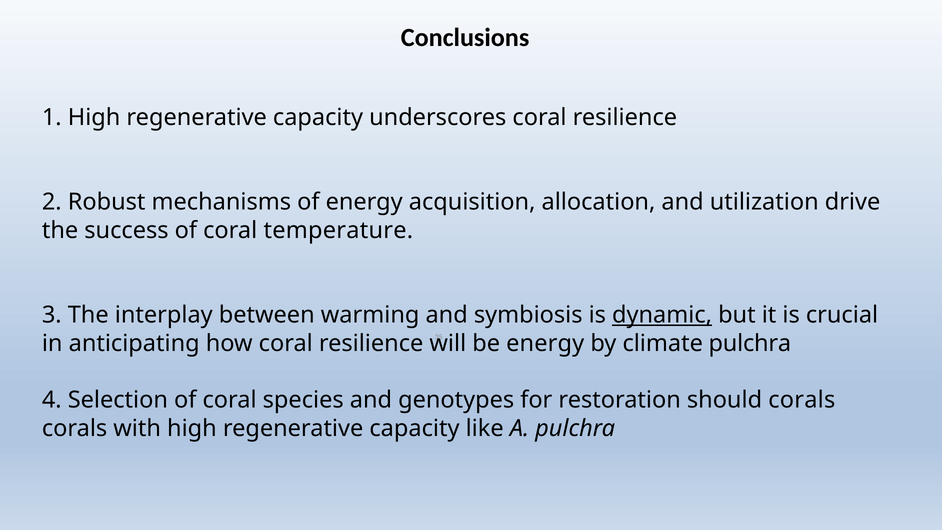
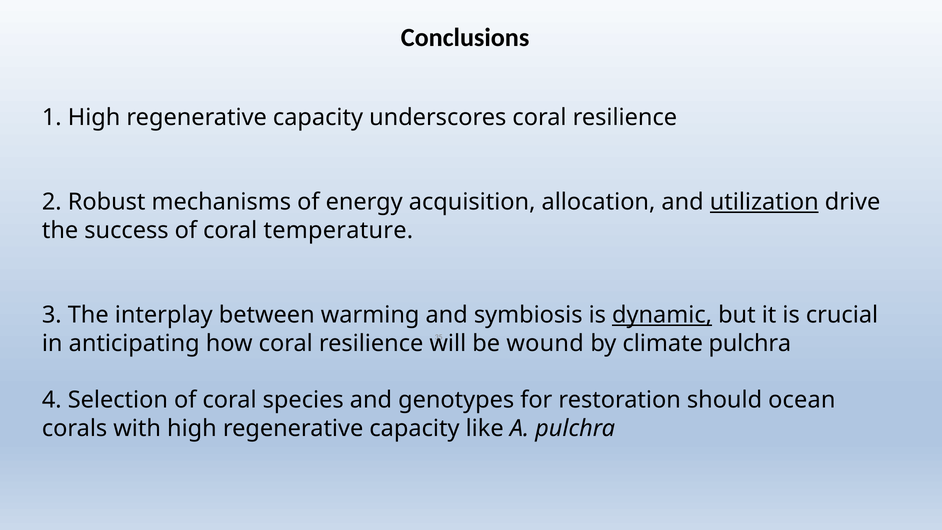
utilization underline: none -> present (764, 202)
be energy: energy -> wound (545, 343)
should corals: corals -> ocean (802, 400)
